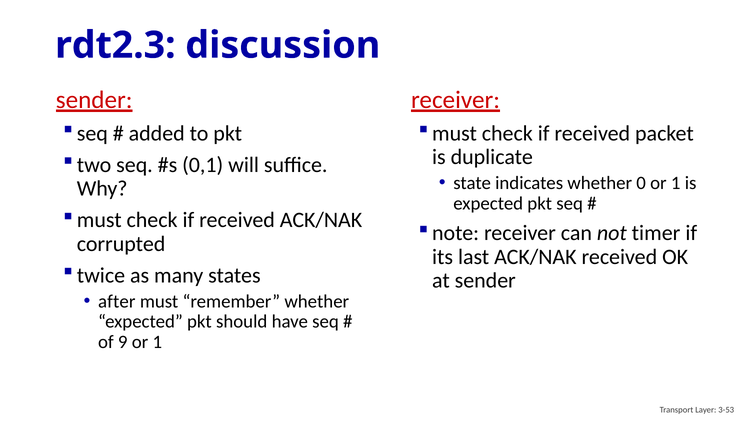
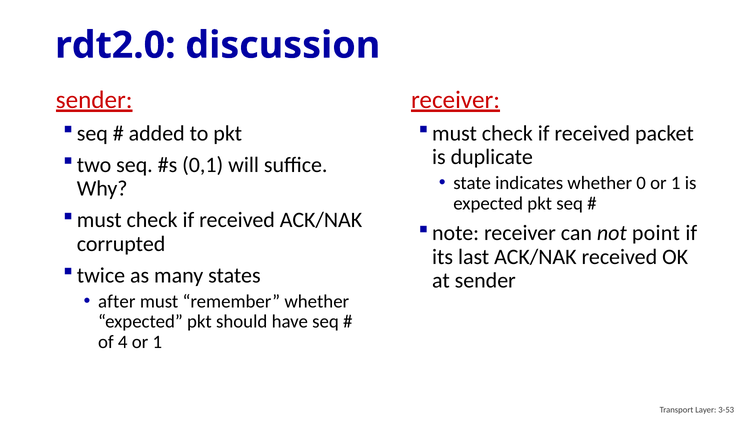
rdt2.3: rdt2.3 -> rdt2.0 (115, 45)
timer: timer -> point (656, 233)
9: 9 -> 4 (123, 342)
